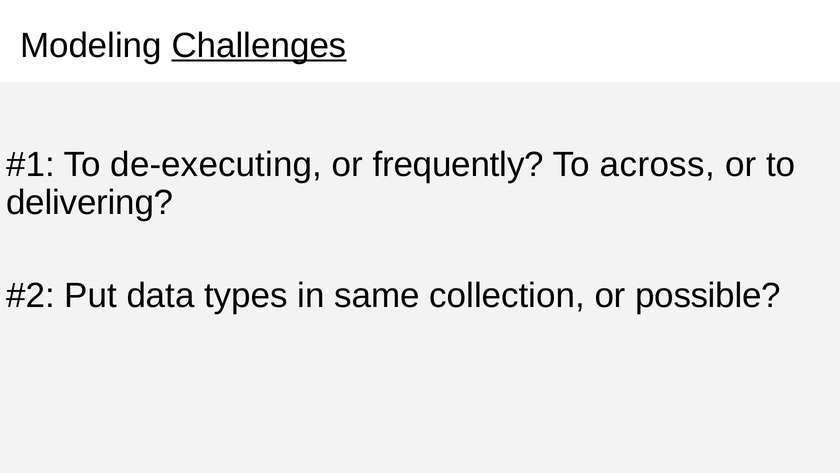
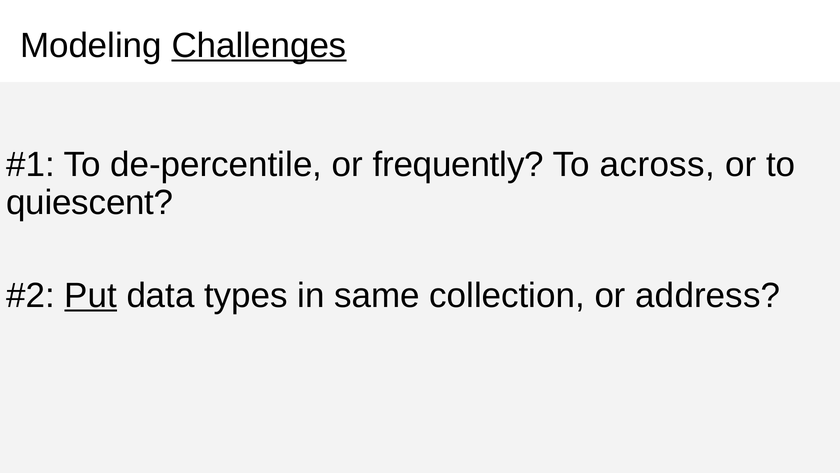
de-executing: de-executing -> de-percentile (216, 164)
delivering: delivering -> quiescent (90, 202)
Put underline: none -> present (91, 295)
possible: possible -> address (708, 295)
